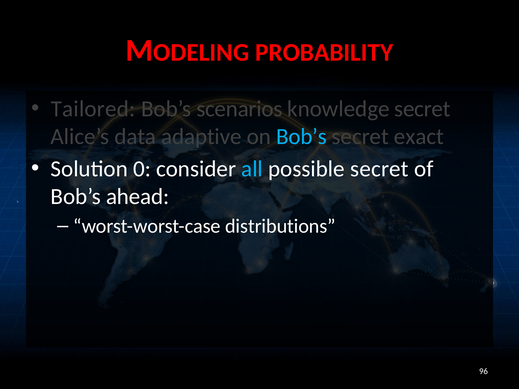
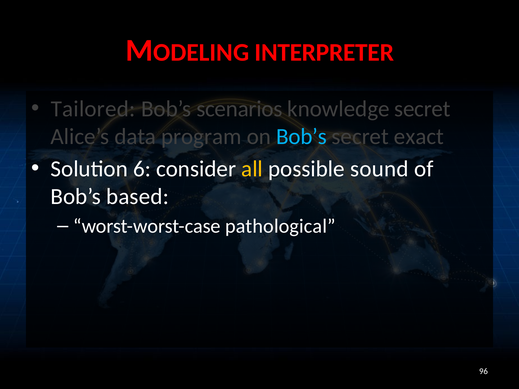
PROBABILITY: PROBABILITY -> INTERPRETER (324, 52)
adaptive: adaptive -> program (201, 137)
0: 0 -> 6 (142, 169)
all colour: light blue -> yellow (252, 169)
possible secret: secret -> sound (379, 169)
ahead: ahead -> based (138, 197)
distributions: distributions -> pathological (280, 226)
